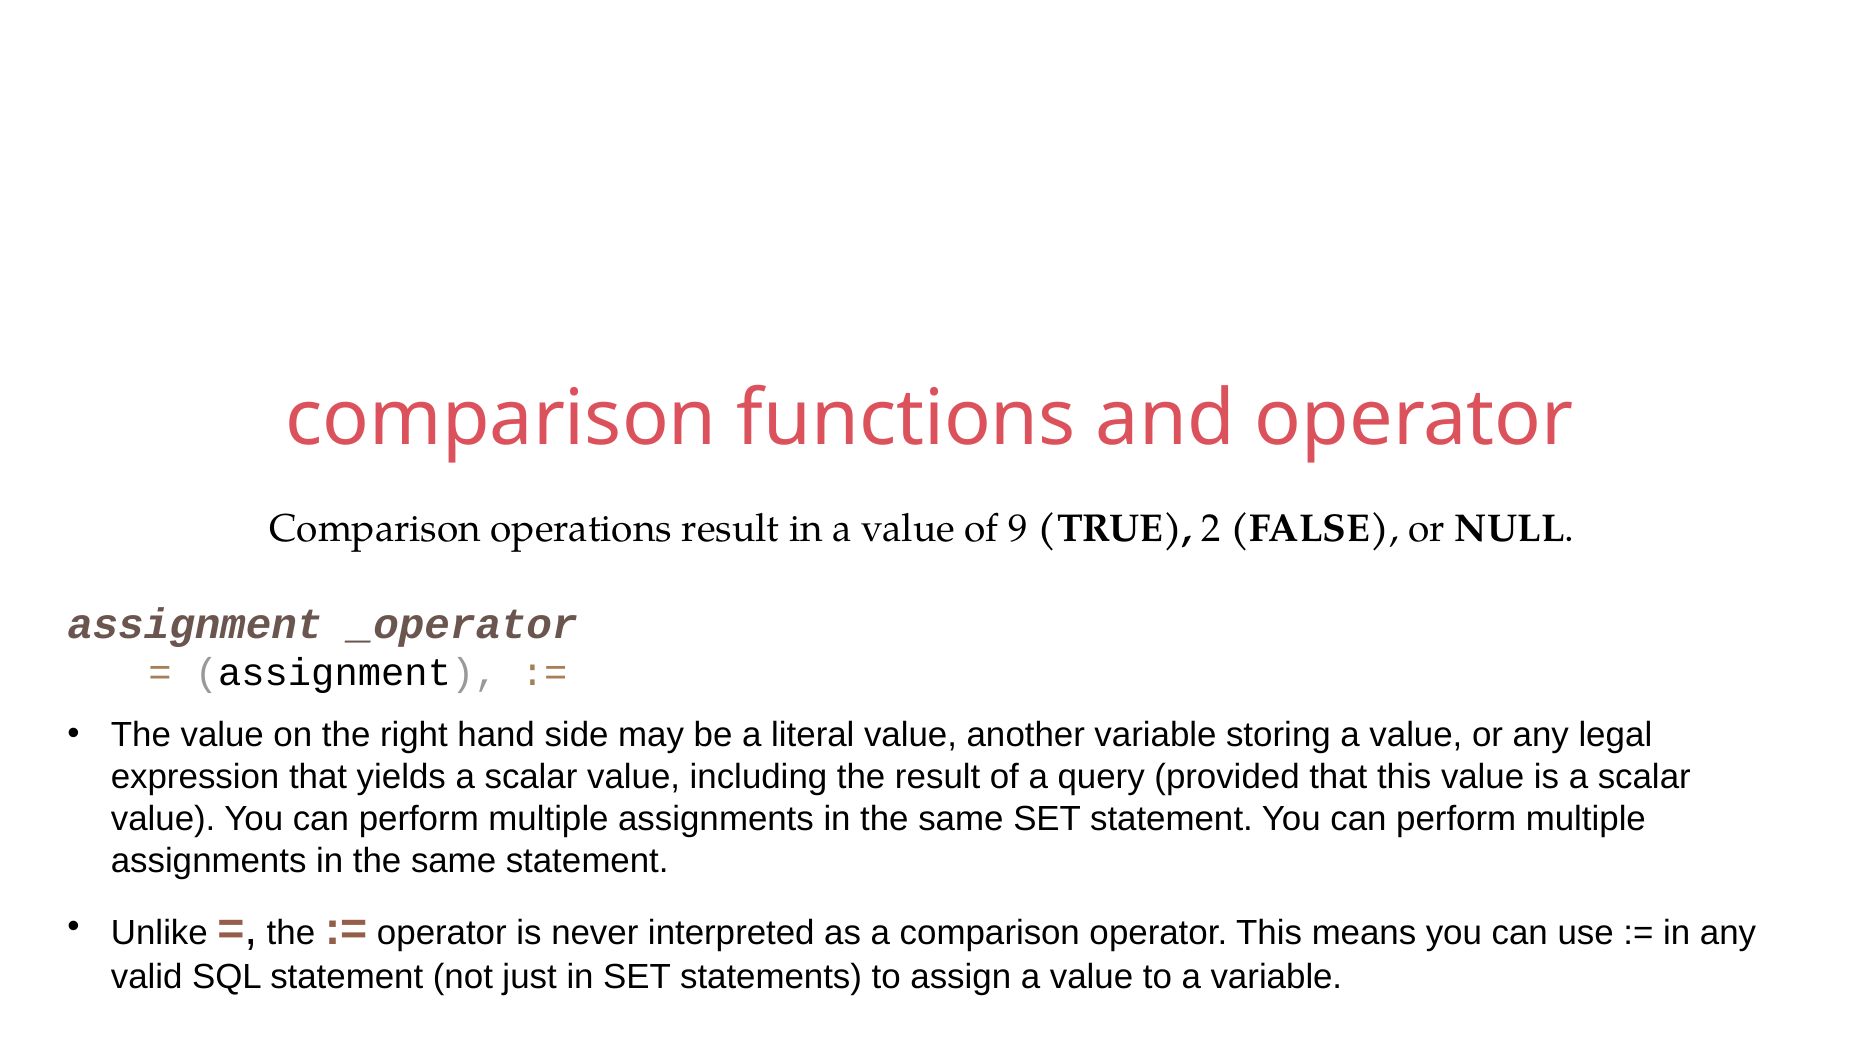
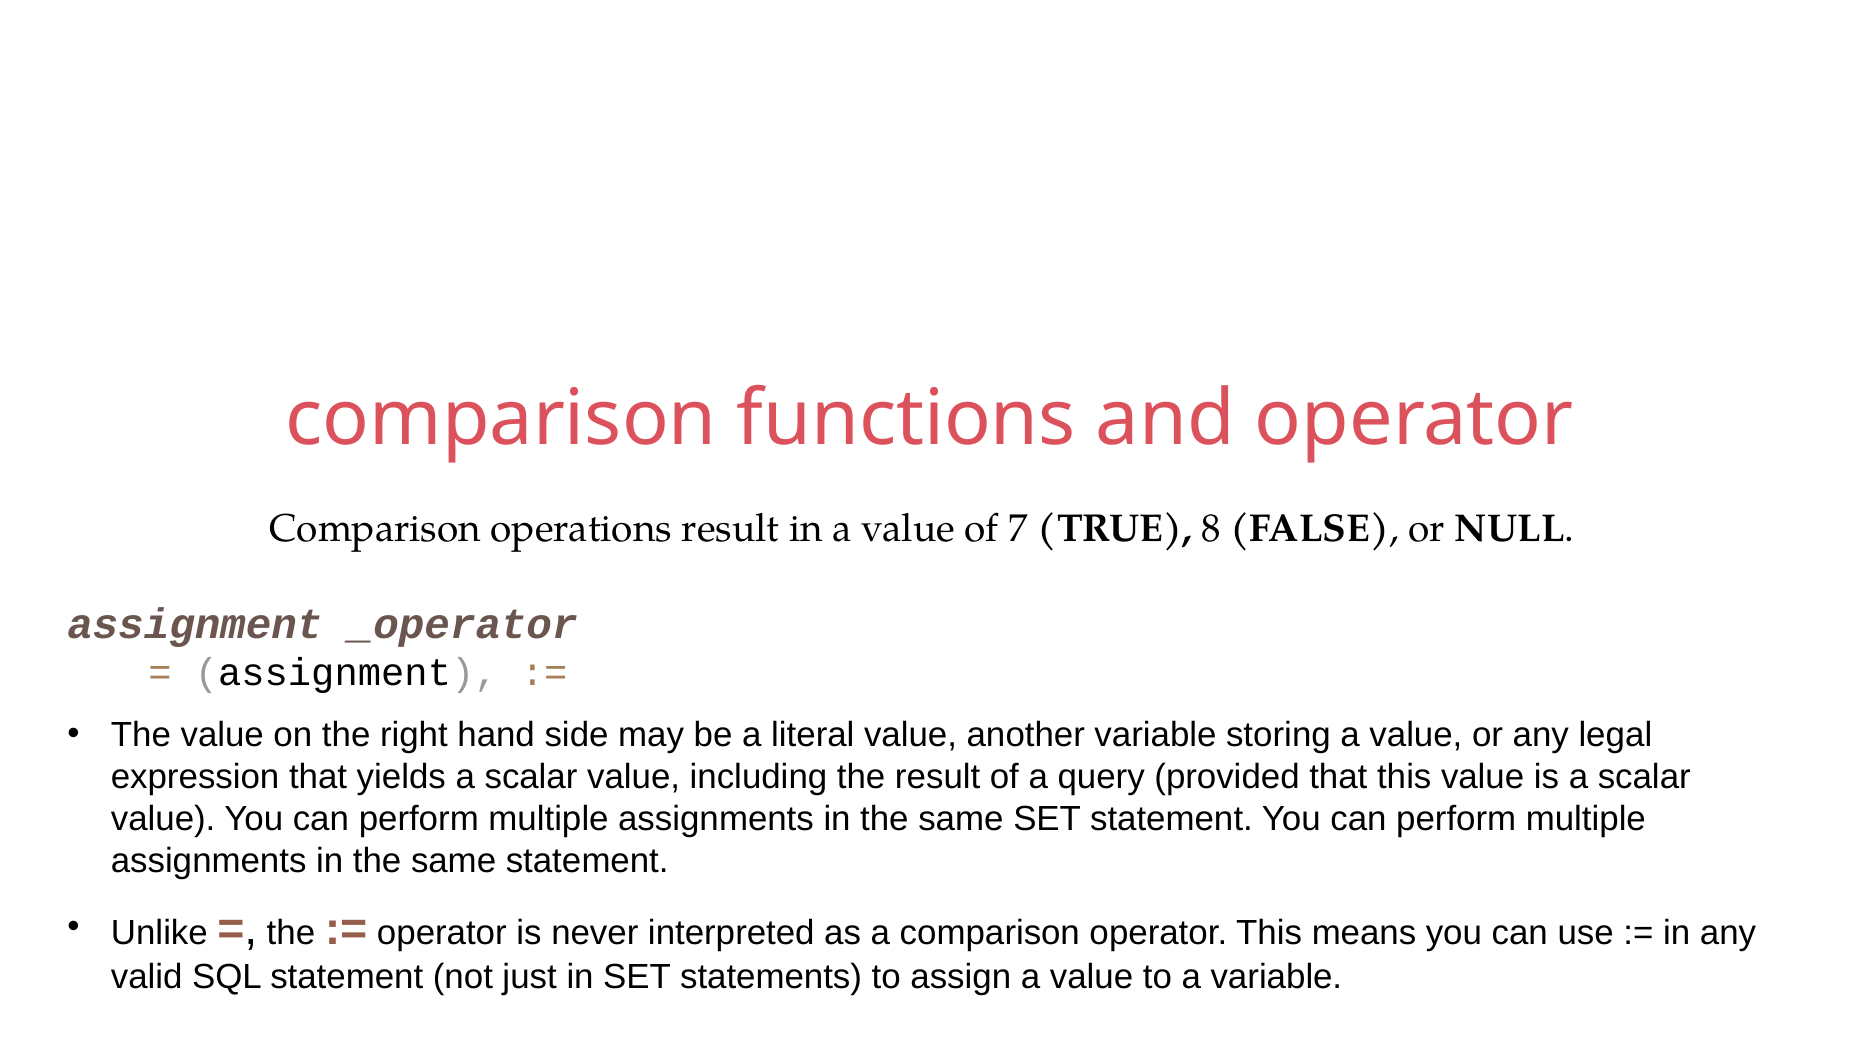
9: 9 -> 7 (1018, 529)
2: 2 -> 8 (1212, 529)
